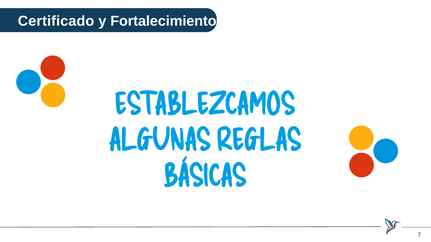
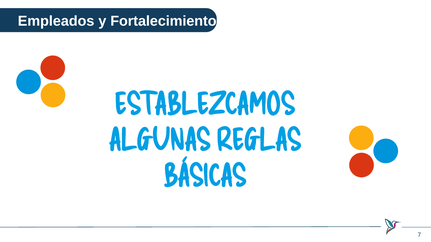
Certificado: Certificado -> Empleados (56, 21)
